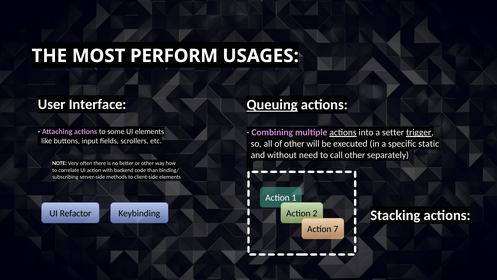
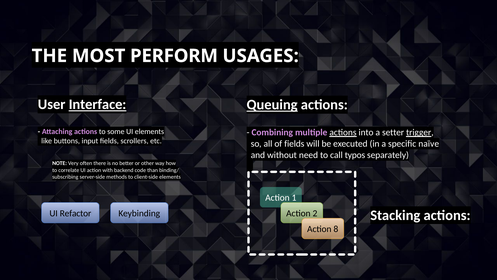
Interface underline: none -> present (97, 104)
of other: other -> fields (294, 144)
static: static -> naïve (429, 144)
call other: other -> typos (355, 155)
7: 7 -> 8 (336, 229)
